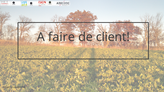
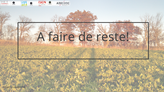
client: client -> reste (113, 37)
